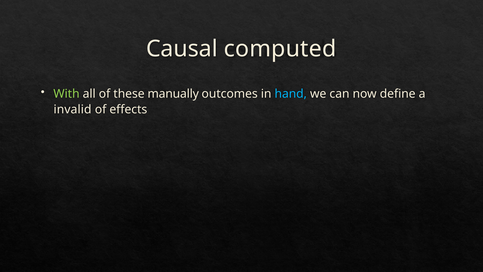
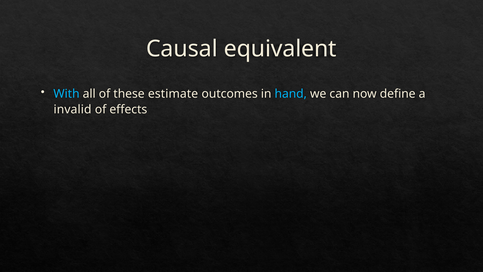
computed: computed -> equivalent (280, 49)
With colour: light green -> light blue (66, 94)
manually: manually -> estimate (173, 94)
